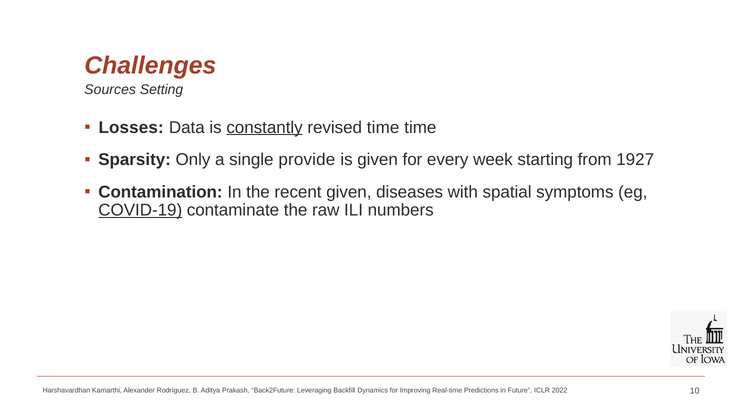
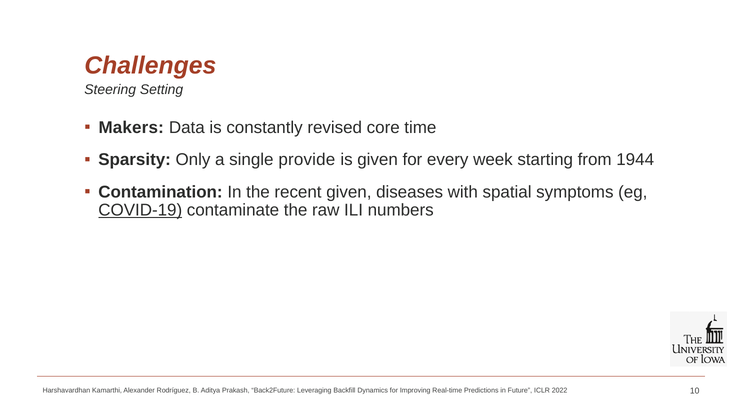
Sources: Sources -> Steering (110, 90)
Losses: Losses -> Makers (131, 127)
constantly underline: present -> none (265, 127)
revised time: time -> core (383, 127)
1927: 1927 -> 1944 (635, 159)
